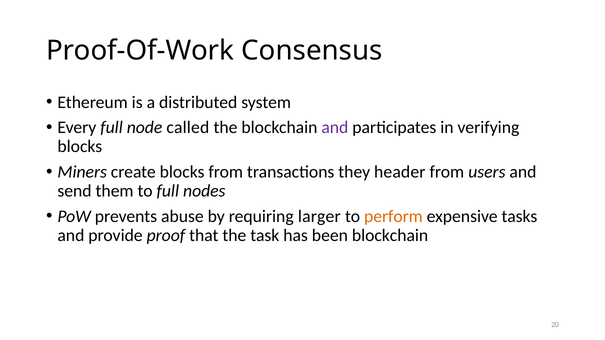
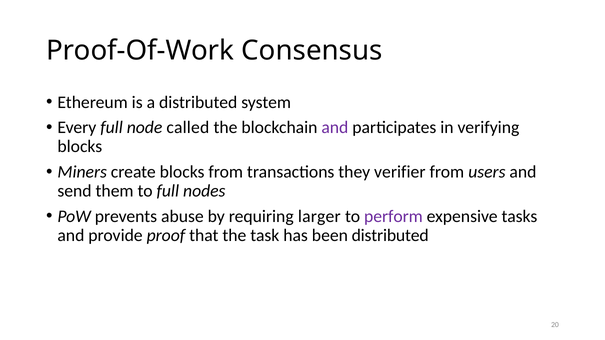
header: header -> verifier (400, 172)
perform colour: orange -> purple (393, 217)
been blockchain: blockchain -> distributed (390, 236)
